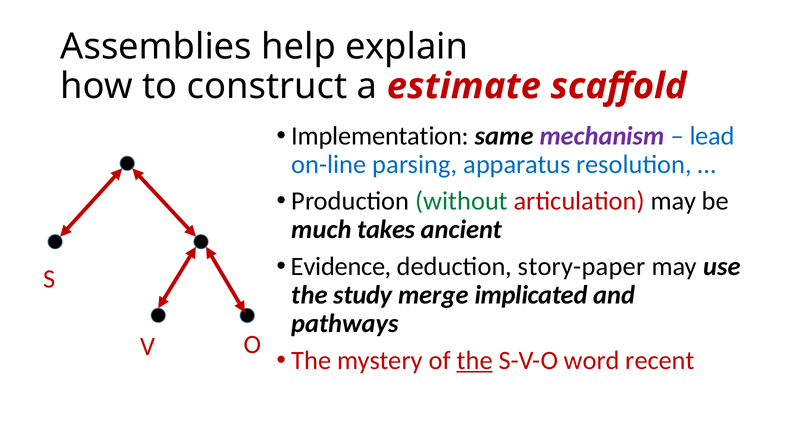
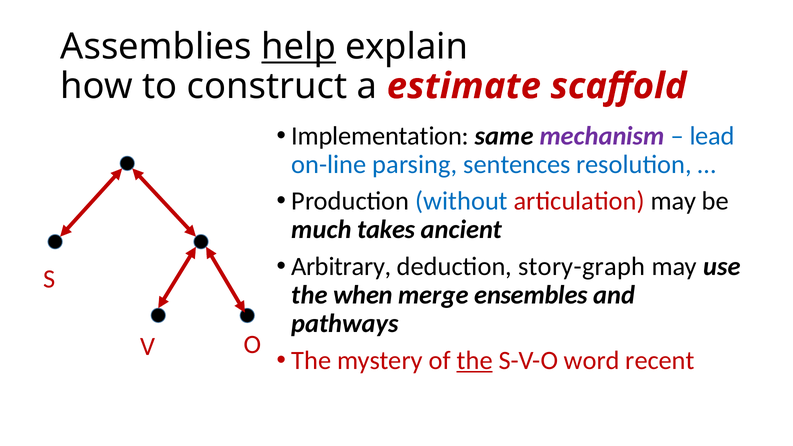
help underline: none -> present (299, 47)
apparatus: apparatus -> sentences (517, 164)
without colour: green -> blue (462, 201)
Evidence: Evidence -> Arbitrary (341, 267)
story-paper: story-paper -> story-graph (582, 267)
study: study -> when (363, 295)
implicated: implicated -> ensembles (531, 295)
